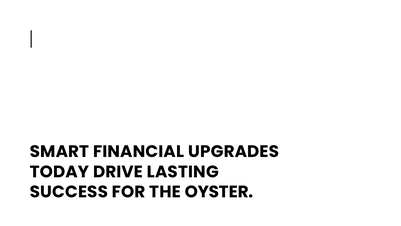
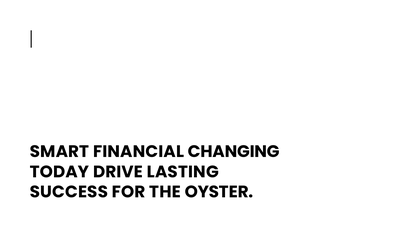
UPGRADES: UPGRADES -> CHANGING (234, 151)
